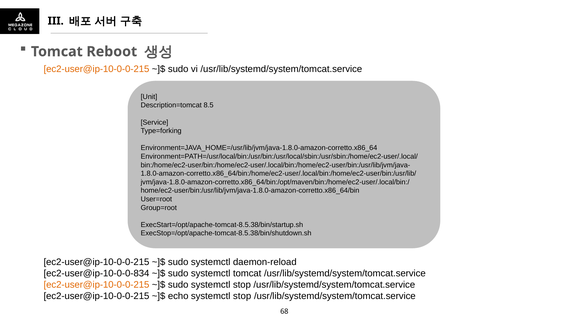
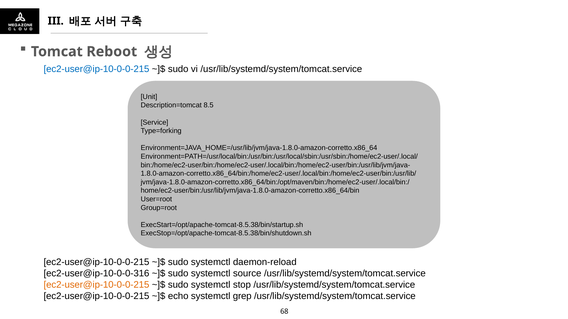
ec2-user@ip-10-0-0-215 colour: orange -> blue (96, 69)
ec2-user@ip-10-0-0-834: ec2-user@ip-10-0-0-834 -> ec2-user@ip-10-0-0-316 (96, 274)
systemctl tomcat: tomcat -> source (247, 274)
stop: stop -> grep (242, 296)
